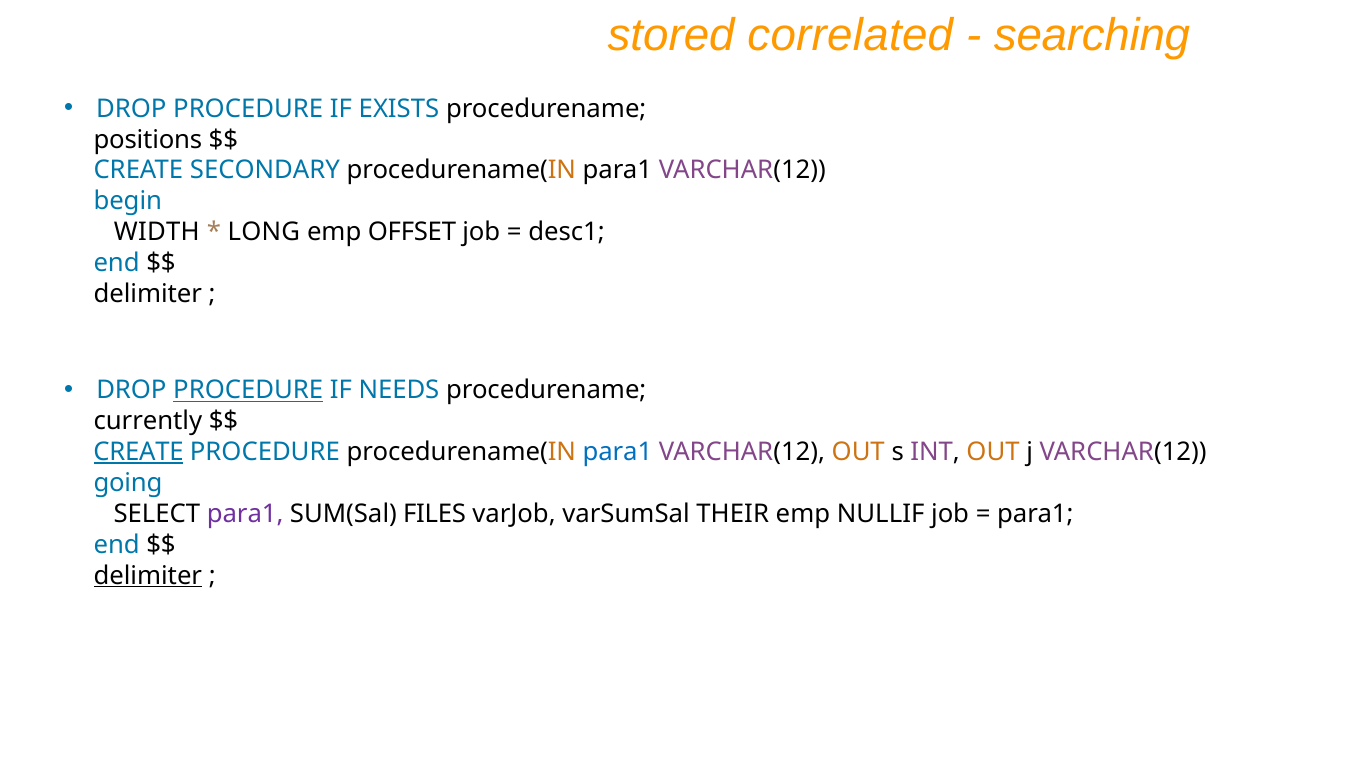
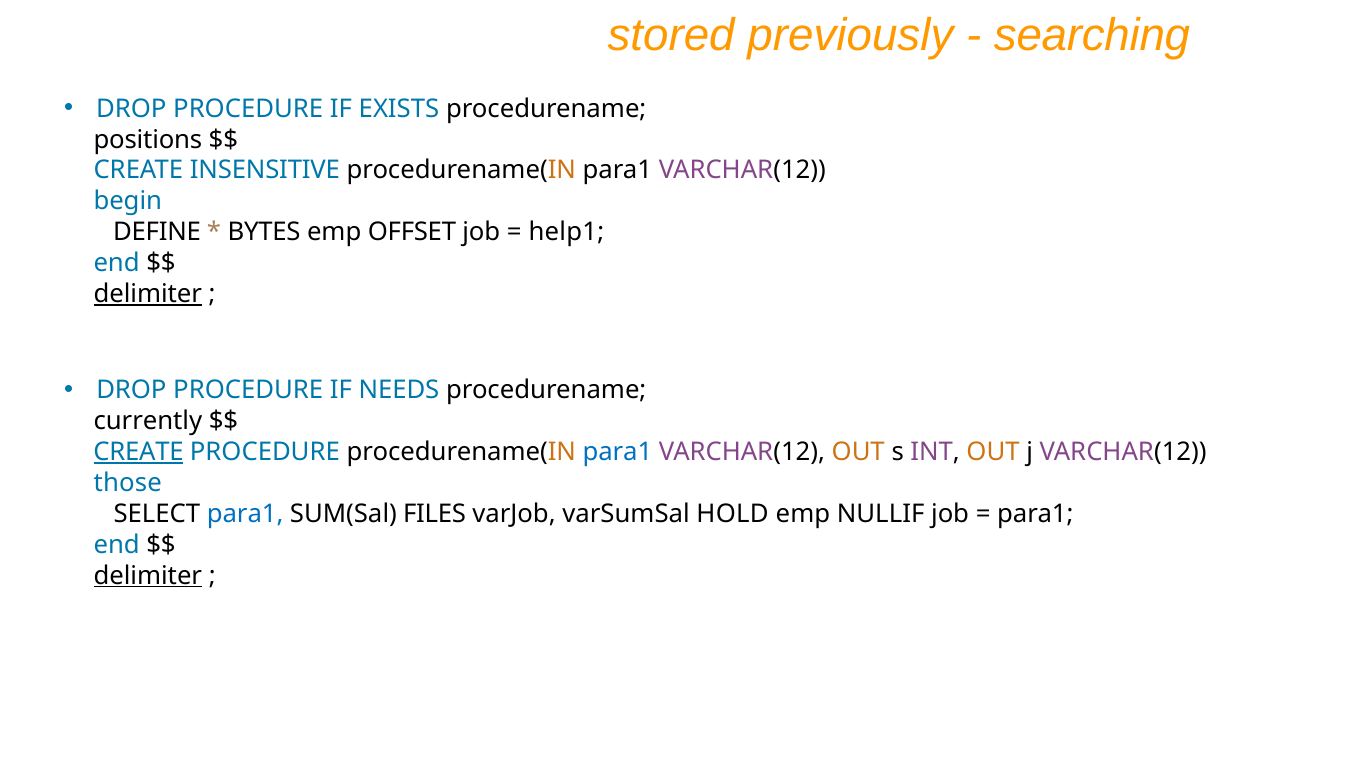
correlated: correlated -> previously (850, 36)
SECONDARY: SECONDARY -> INSENSITIVE (265, 170)
WIDTH: WIDTH -> DEFINE (157, 232)
LONG: LONG -> BYTES (264, 232)
desc1: desc1 -> help1 (566, 232)
delimiter underline: none -> present (148, 294)
PROCEDURE underline: present -> none (248, 390)
going: going -> those (128, 483)
para1 colour: purple -> blue (245, 514)
THEIR: THEIR -> HOLD (733, 514)
